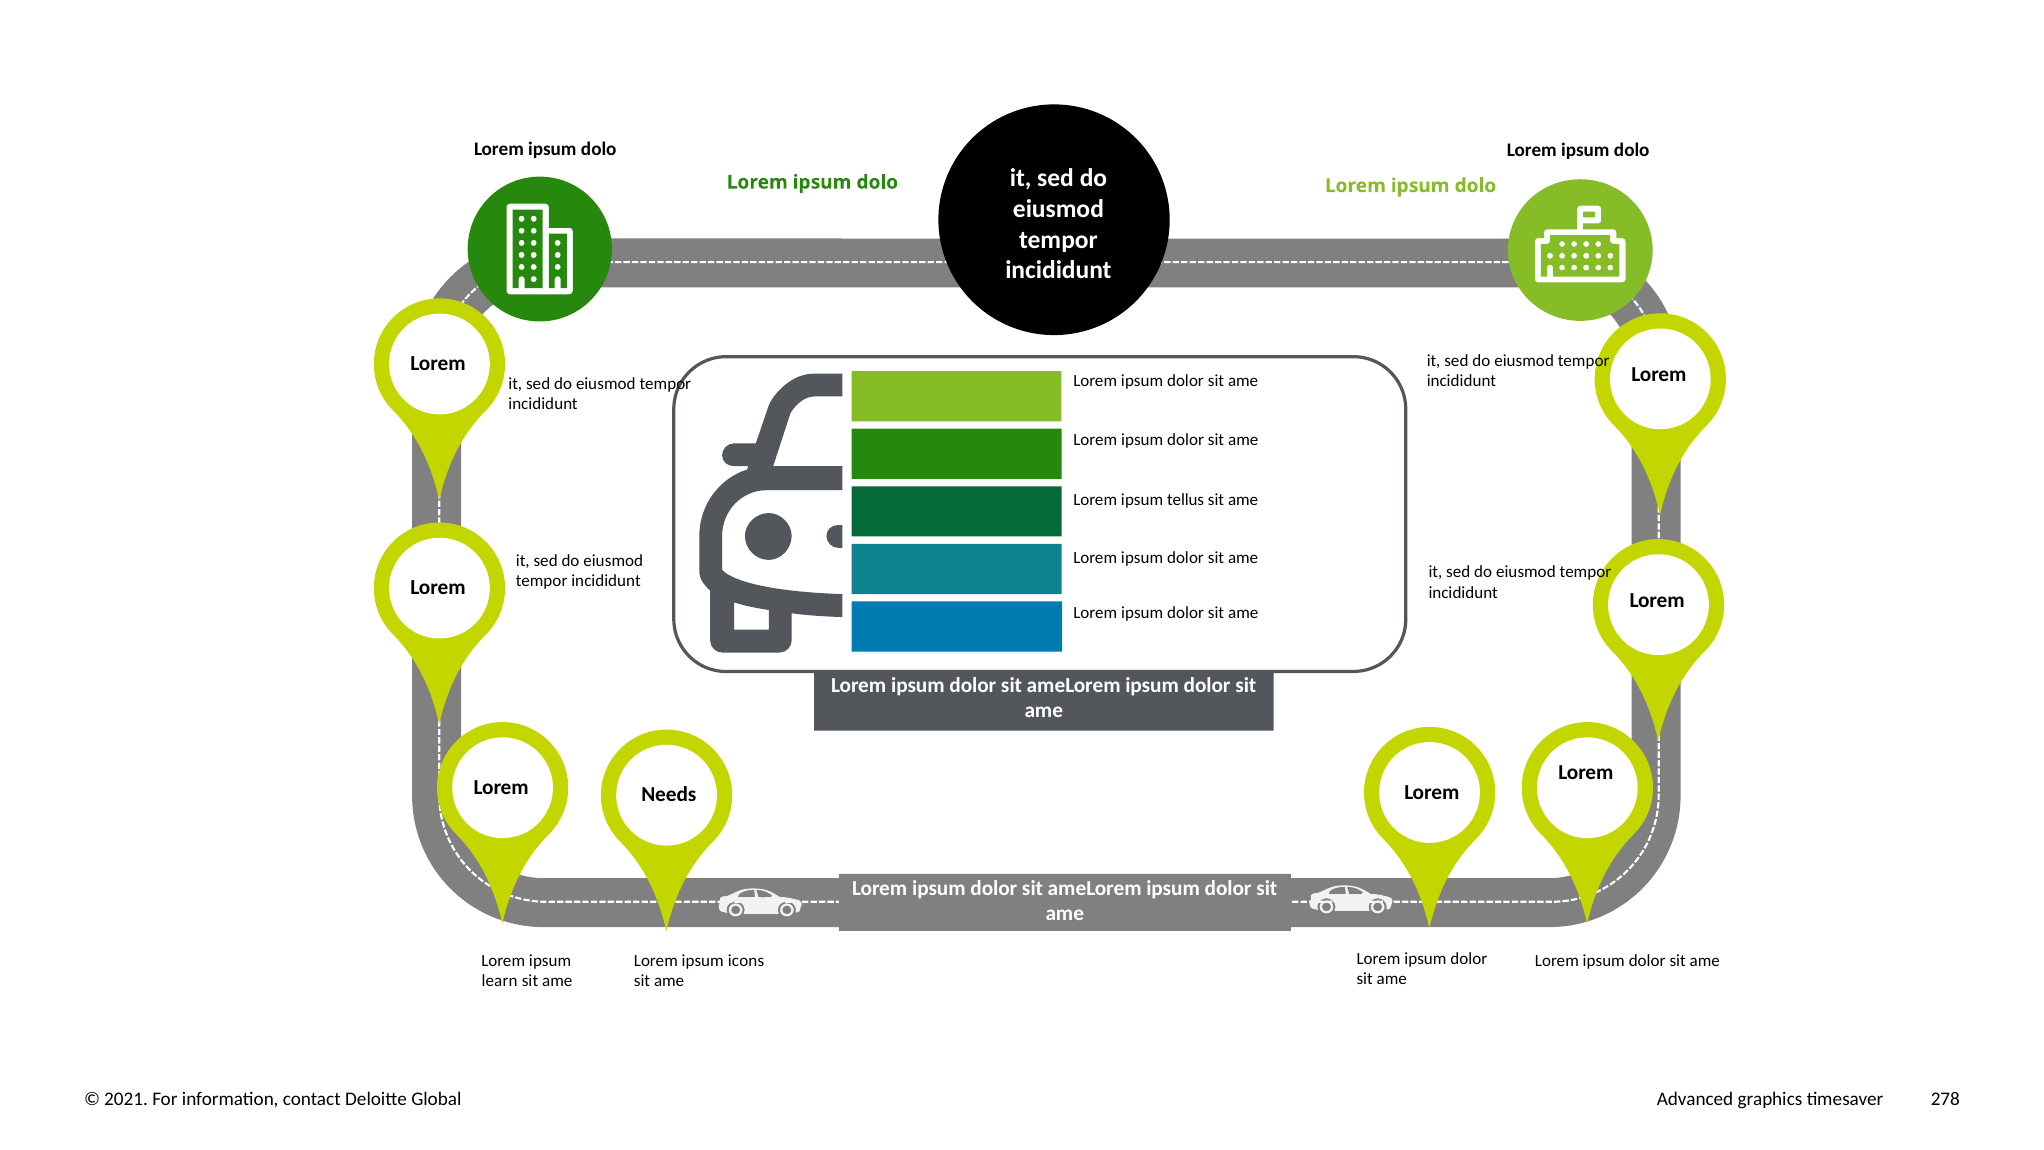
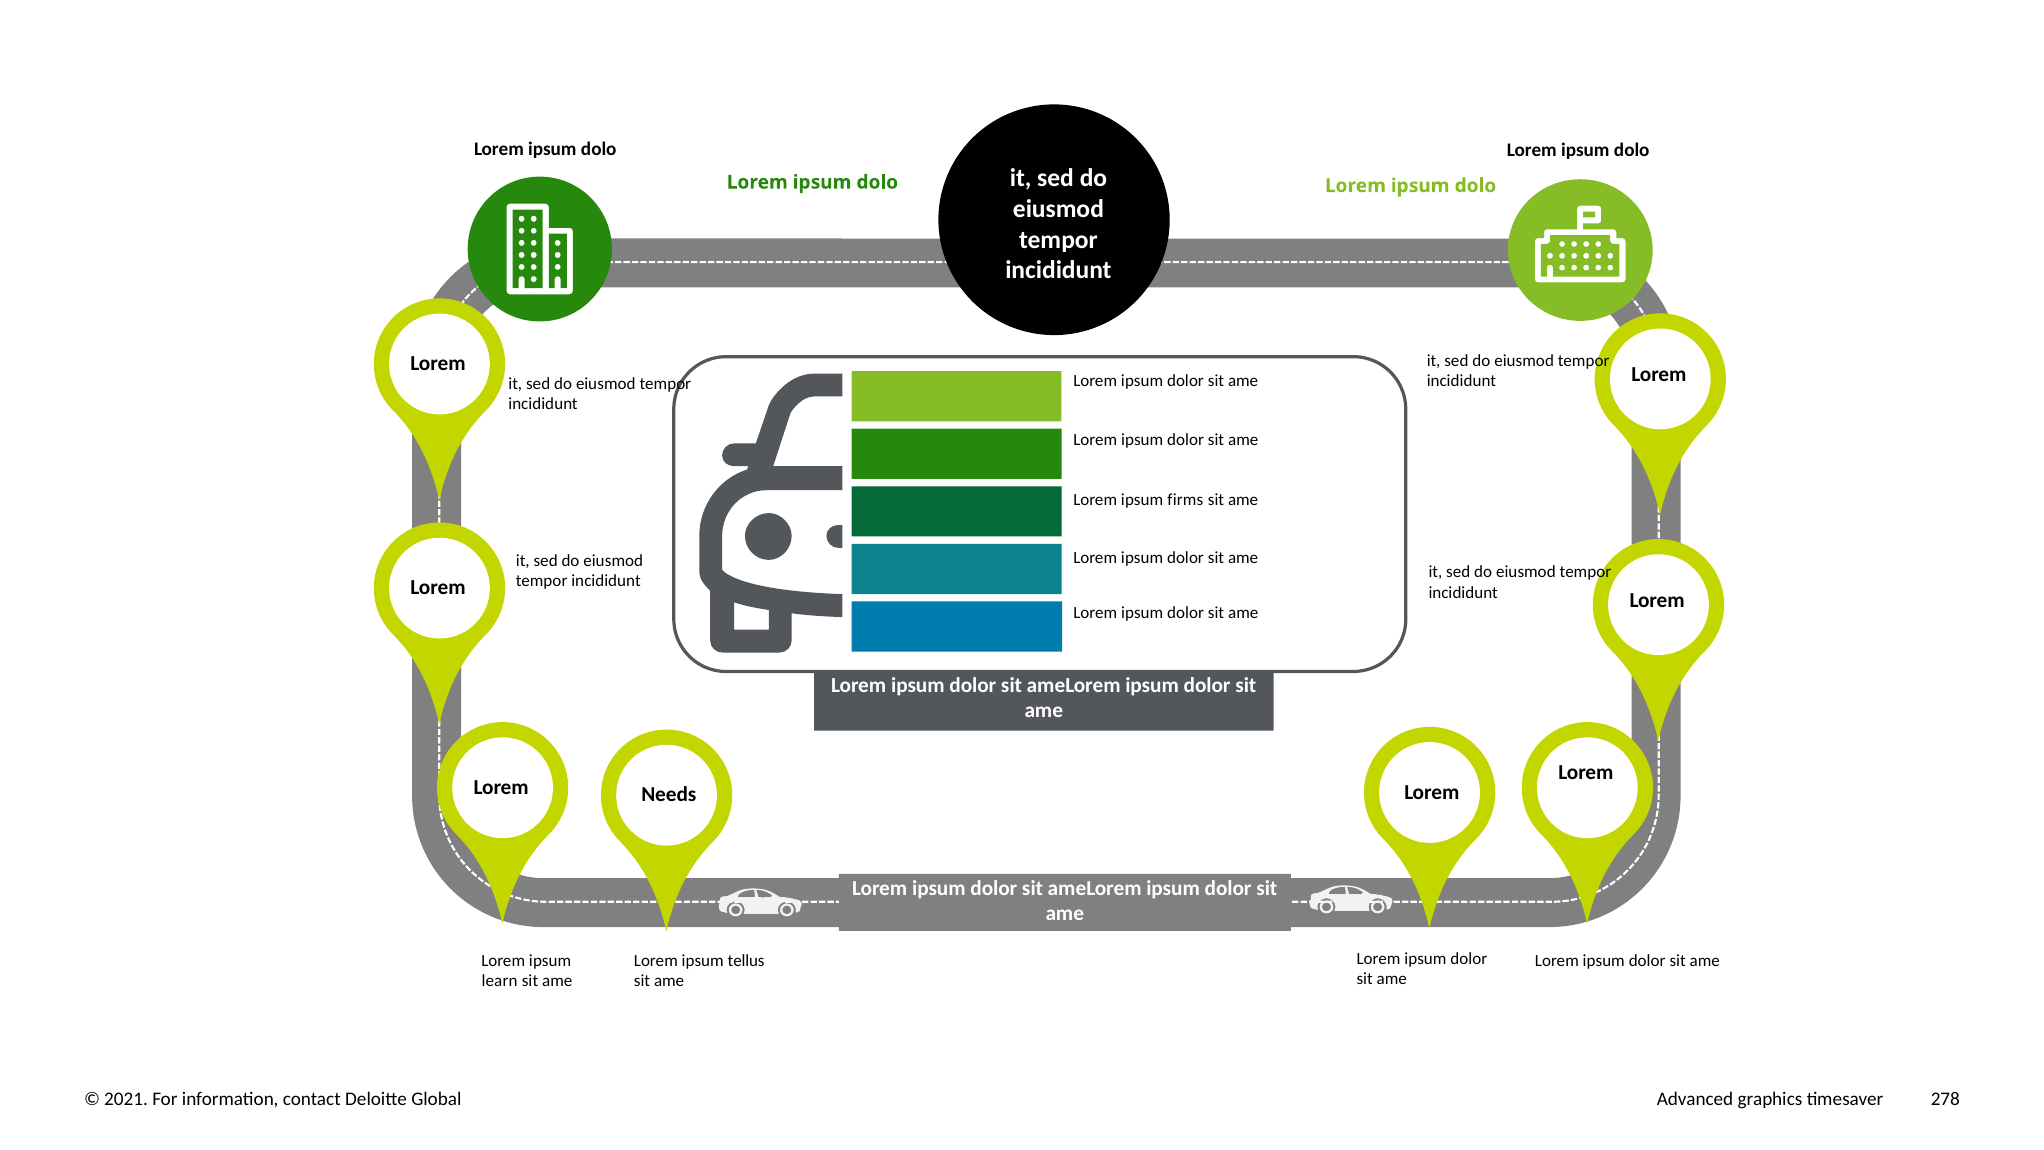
tellus: tellus -> firms (1185, 500)
icons: icons -> tellus (746, 960)
